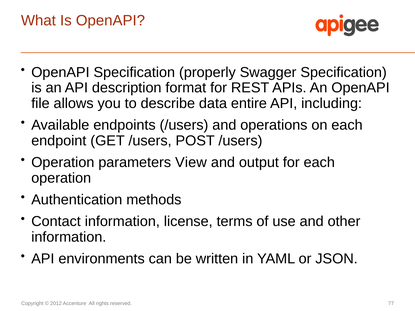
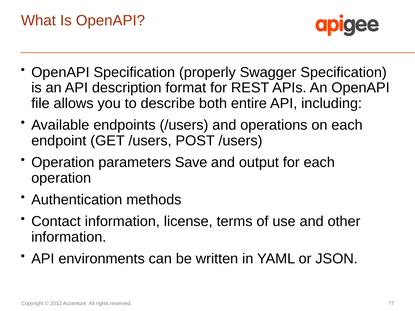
data: data -> both (213, 103)
View: View -> Save (191, 163)
